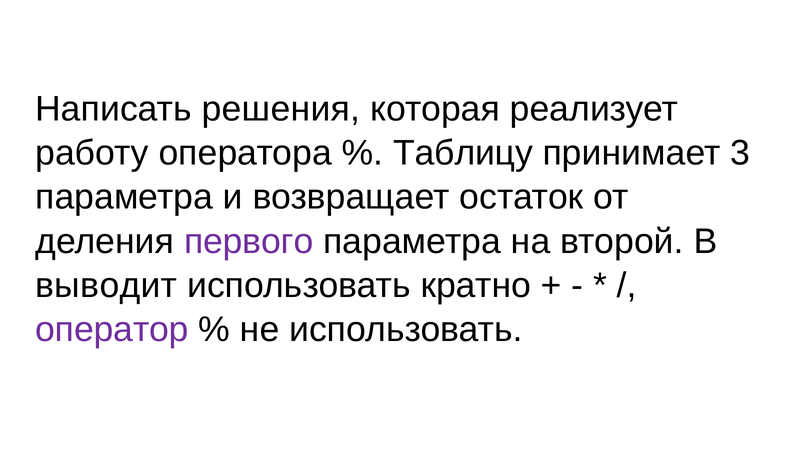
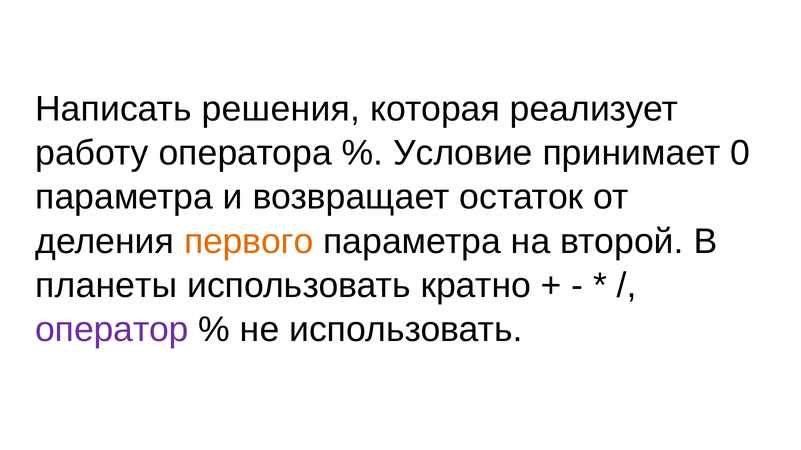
Таблицу: Таблицу -> Условие (463, 153)
3: 3 -> 0 (740, 153)
первого colour: purple -> orange (249, 242)
выводит: выводит -> планеты (106, 286)
